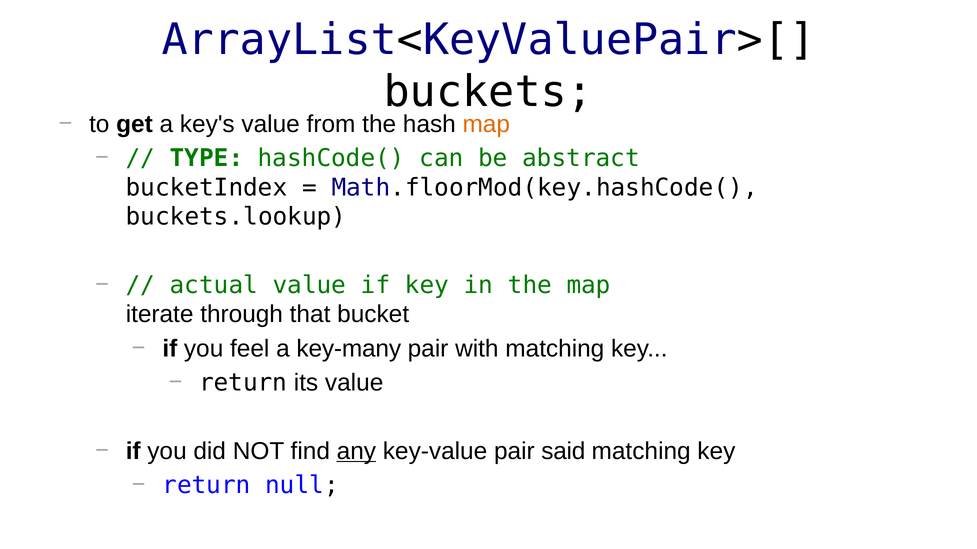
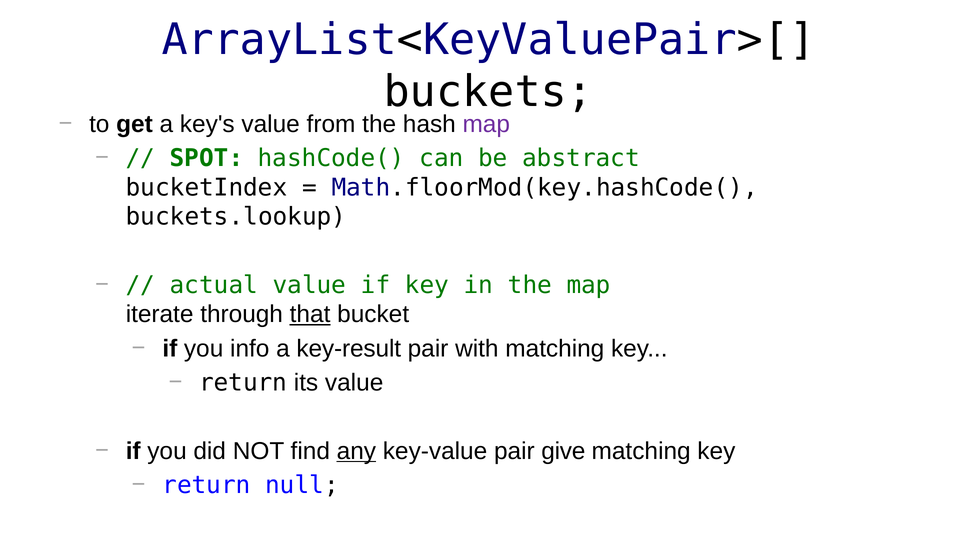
map colour: orange -> purple (486, 124)
TYPE: TYPE -> SPOT (206, 158)
that underline: none -> present (310, 315)
feel: feel -> info (250, 349)
key-many: key-many -> key-result (349, 349)
said: said -> give (563, 451)
